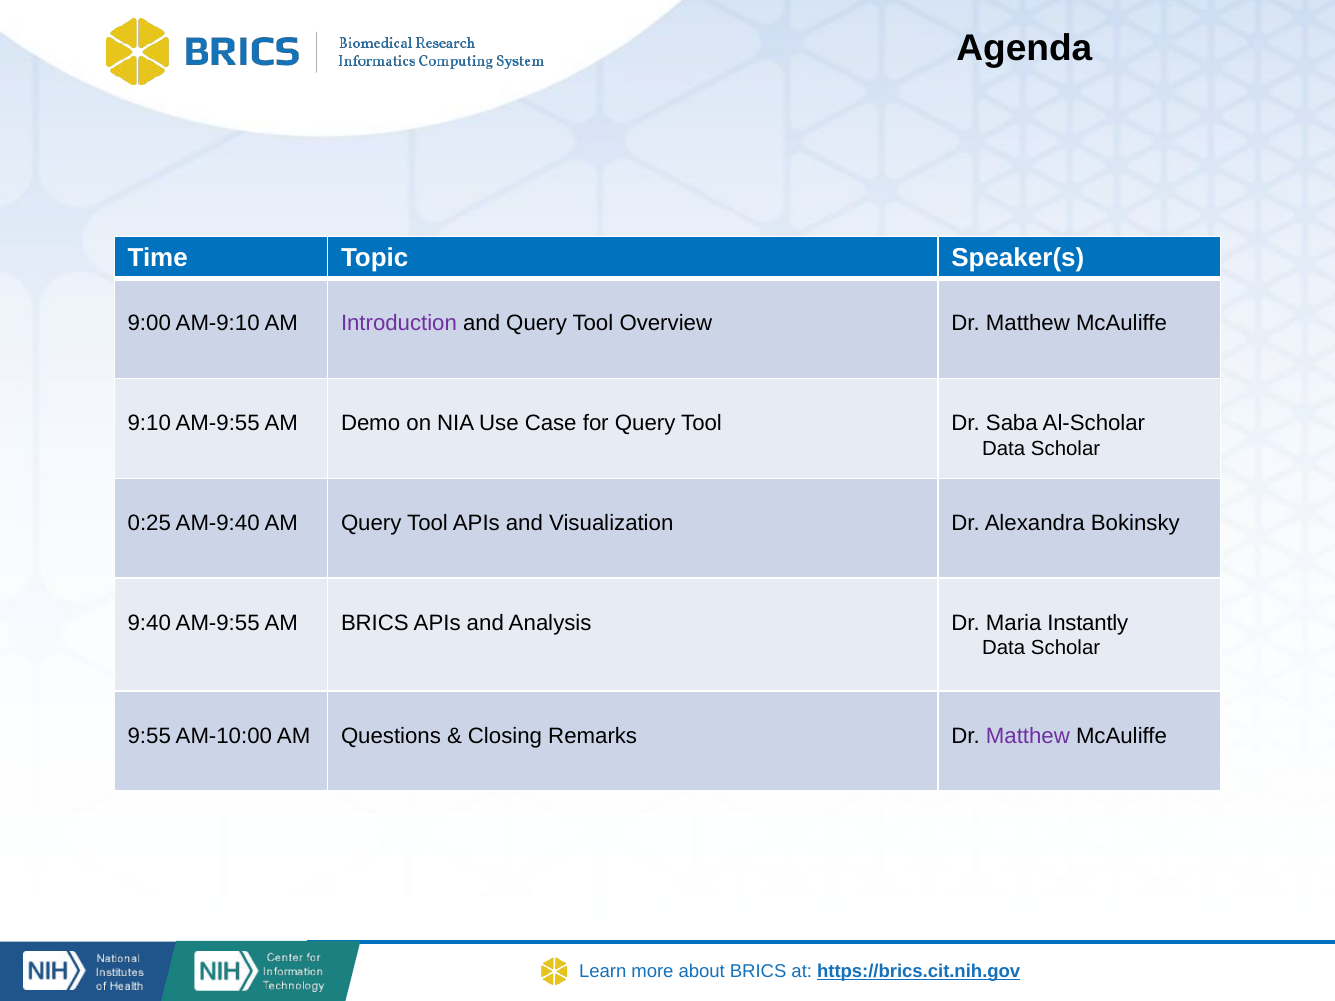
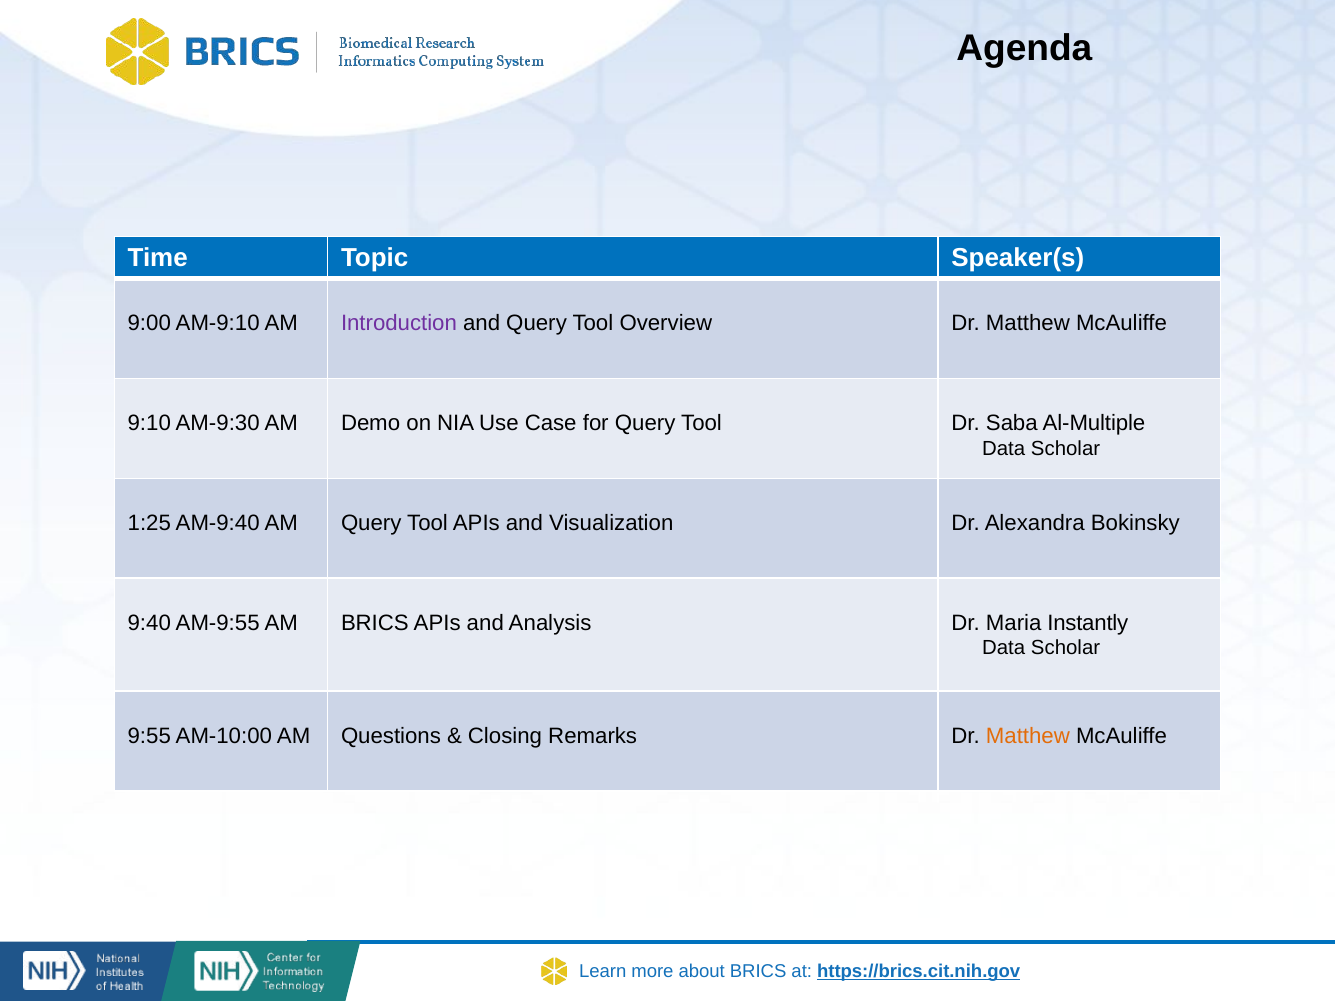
9:10 AM-9:55: AM-9:55 -> AM-9:30 (218, 423)
Al-Scholar: Al-Scholar -> Al-Multiple (1094, 423)
0:25: 0:25 -> 1:25 (149, 523)
Matthew colour: purple -> orange (1028, 736)
